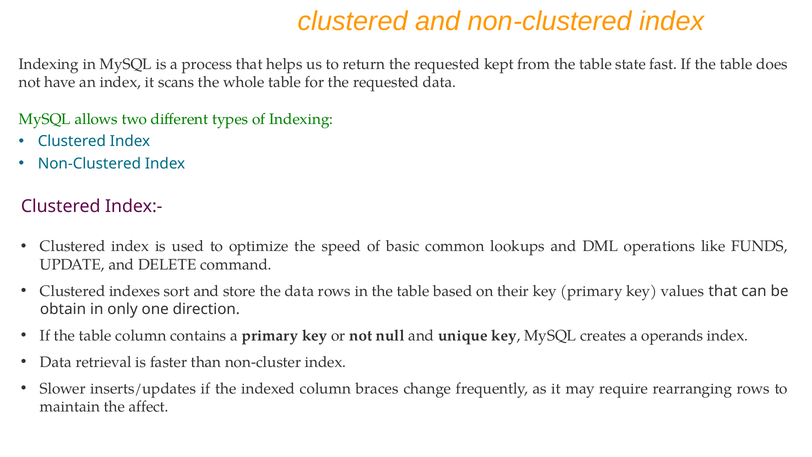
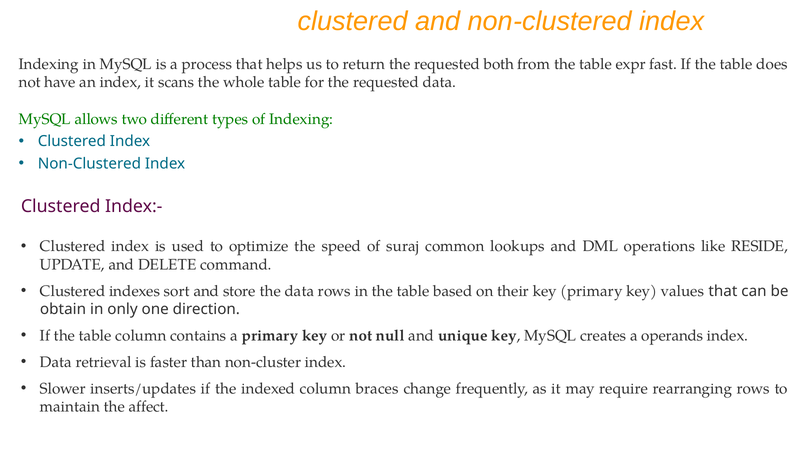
kept: kept -> both (499, 64)
state: state -> expr (631, 64)
basic: basic -> suraj (403, 246)
FUNDS: FUNDS -> RESIDE (760, 246)
